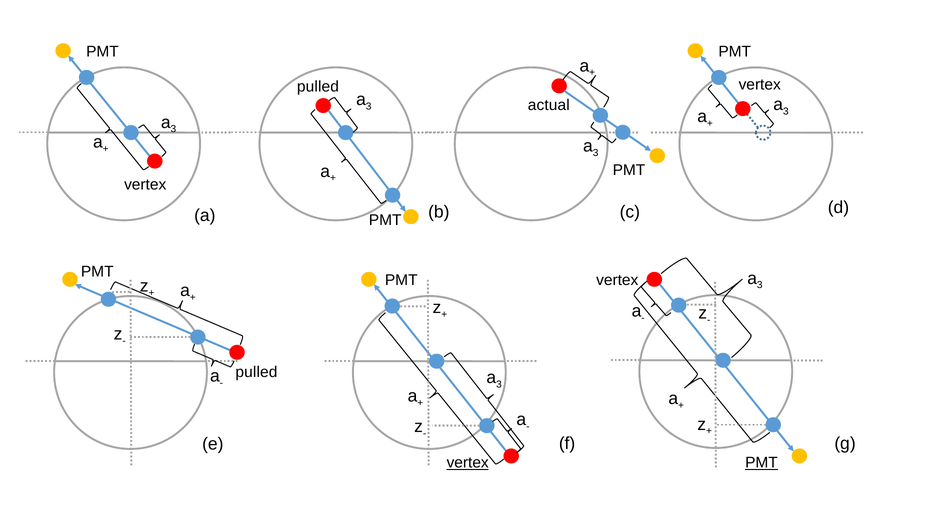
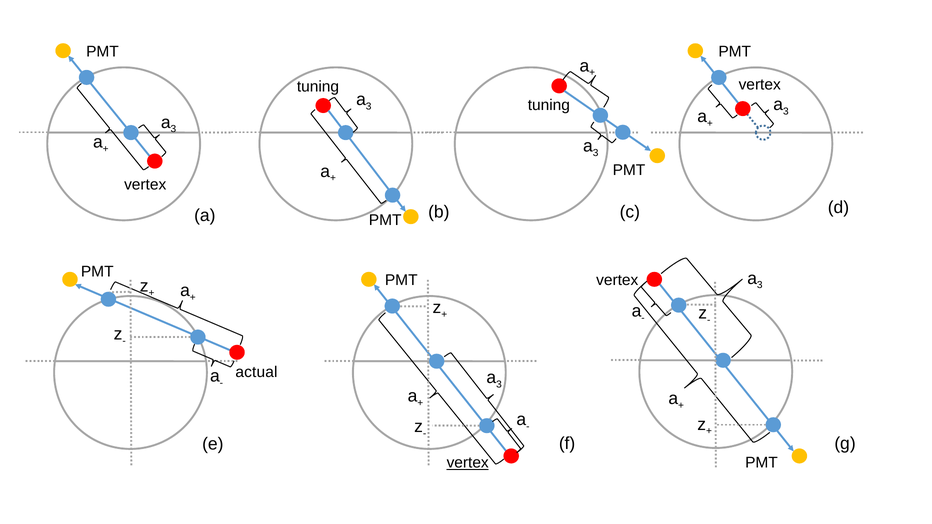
pulled: pulled -> tuning (318, 87)
actual: actual -> tuning (549, 105)
pulled: pulled -> actual (256, 372)
PMT underline: present -> none (761, 463)
